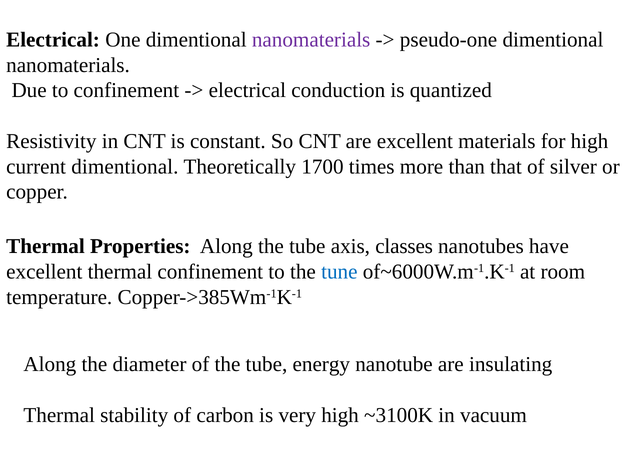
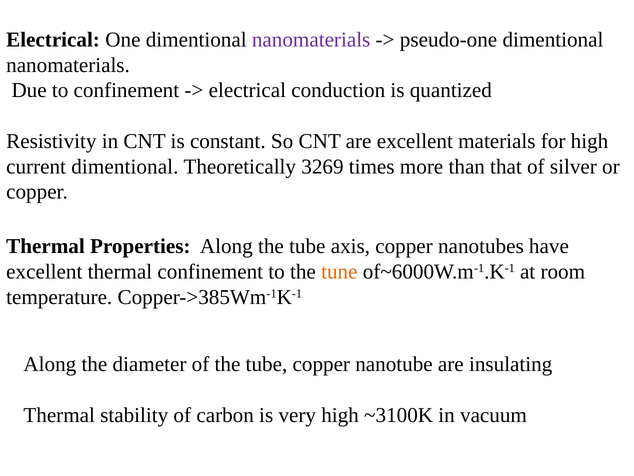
1700: 1700 -> 3269 (322, 166)
axis classes: classes -> copper (404, 246)
tune colour: blue -> orange (339, 271)
tube energy: energy -> copper (321, 364)
